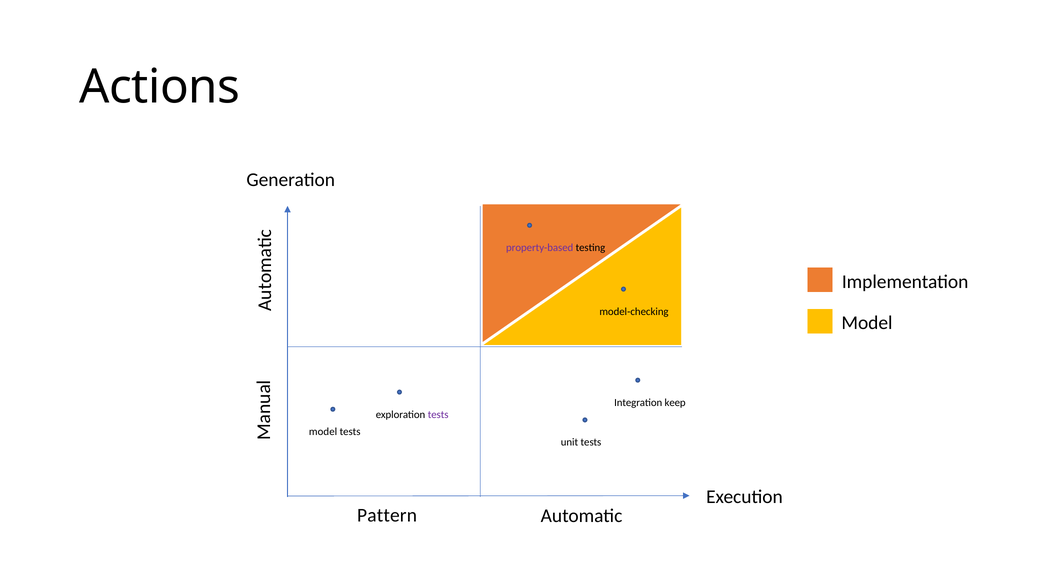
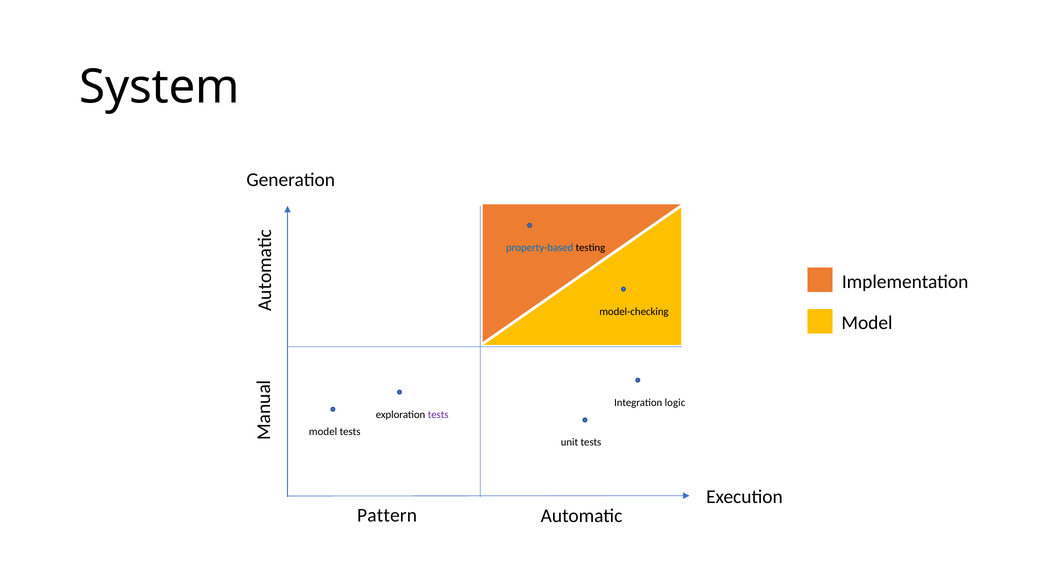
Actions: Actions -> System (159, 87)
property-based colour: purple -> blue (540, 247)
keep: keep -> logic (675, 402)
